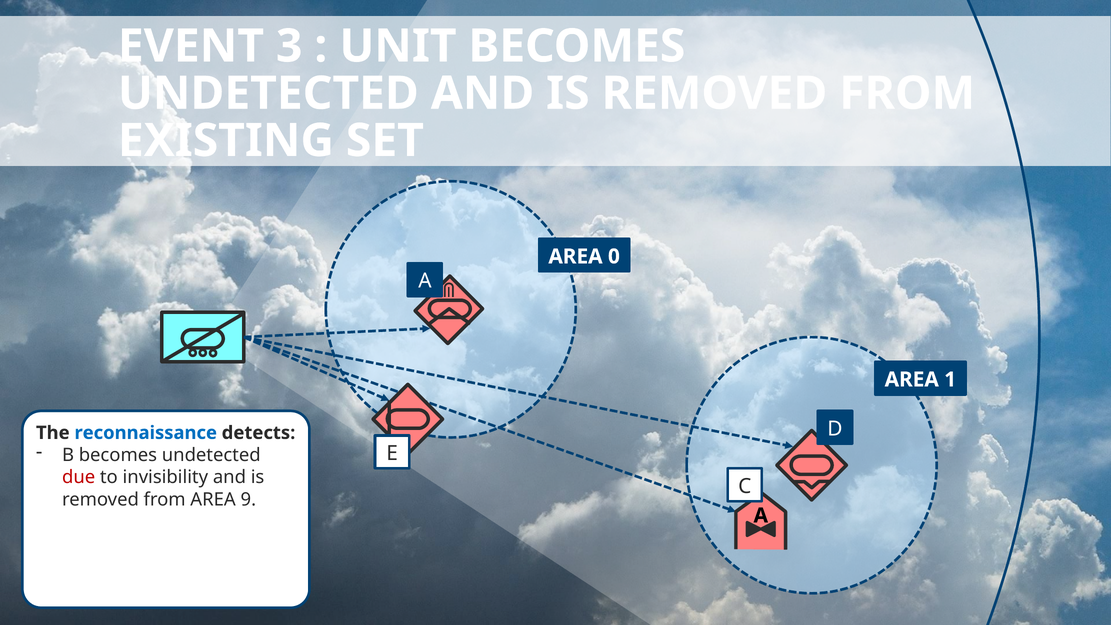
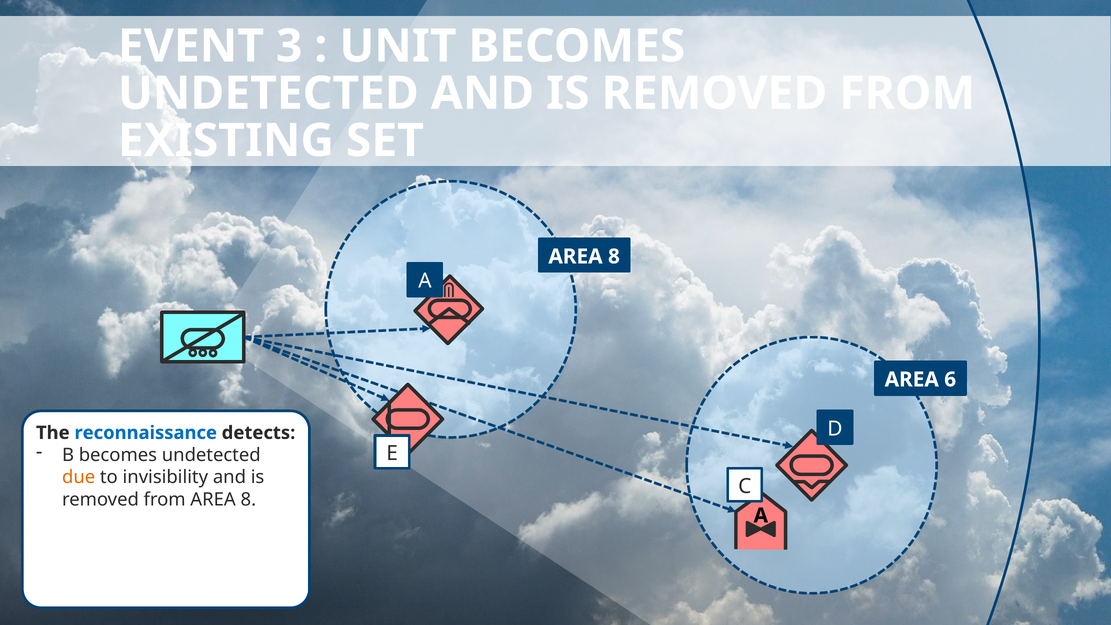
0: 0 -> 8 (614, 256)
1: 1 -> 6 (950, 380)
due colour: red -> orange (79, 477)
from AREA 9: 9 -> 8 (248, 499)
